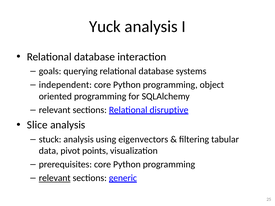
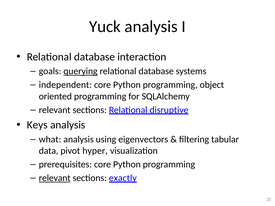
querying underline: none -> present (80, 71)
Slice: Slice -> Keys (37, 125)
stuck: stuck -> what (50, 140)
points: points -> hyper (95, 151)
generic: generic -> exactly (123, 178)
